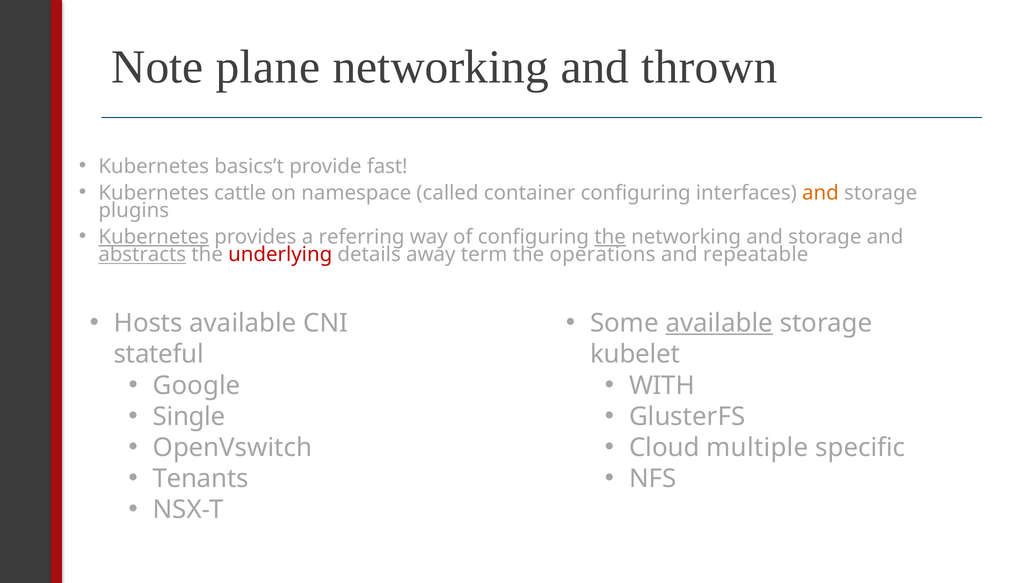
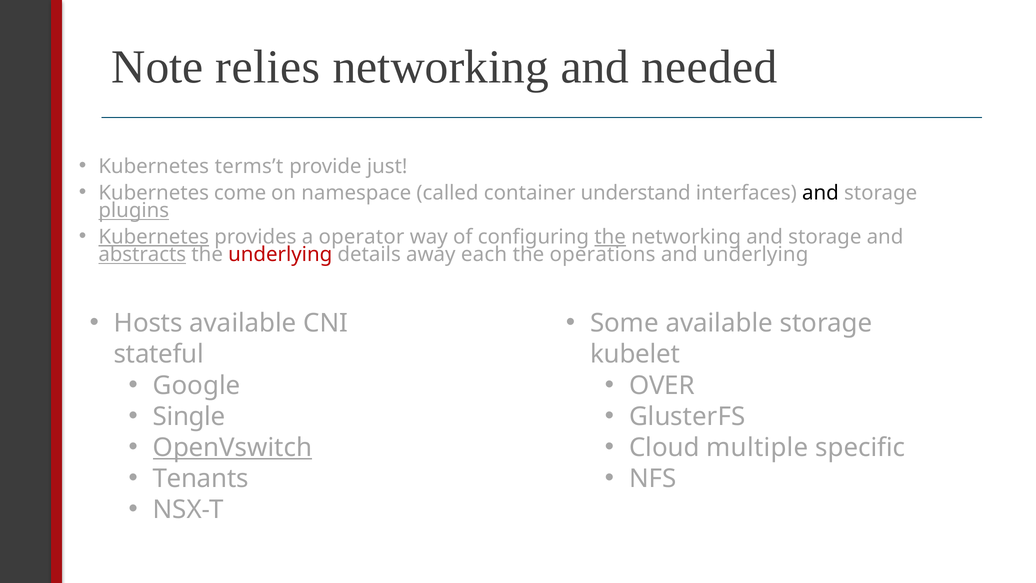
plane: plane -> relies (268, 67)
thrown: thrown -> needed (709, 67)
basics’t: basics’t -> terms’t (249, 166)
fast: fast -> just (387, 166)
cattle: cattle -> come (240, 193)
container configuring: configuring -> understand (636, 193)
and colour: orange -> black (820, 193)
plugins underline: none -> present (134, 210)
referring: referring -> operator (361, 237)
term: term -> each (484, 255)
and repeatable: repeatable -> underlying (756, 255)
available underline: present -> none (719, 323)
WITH: WITH -> OVER (662, 385)
OpenVswitch underline: none -> present (232, 447)
